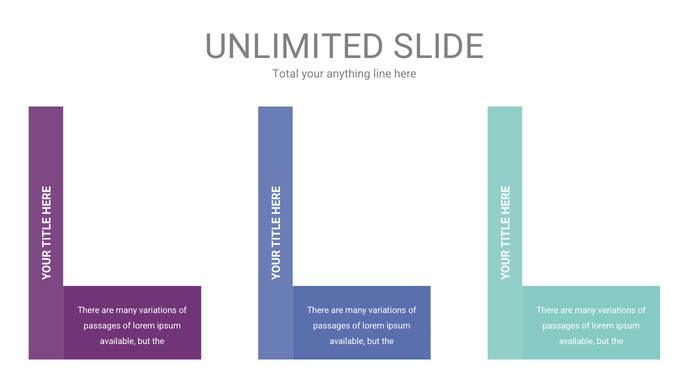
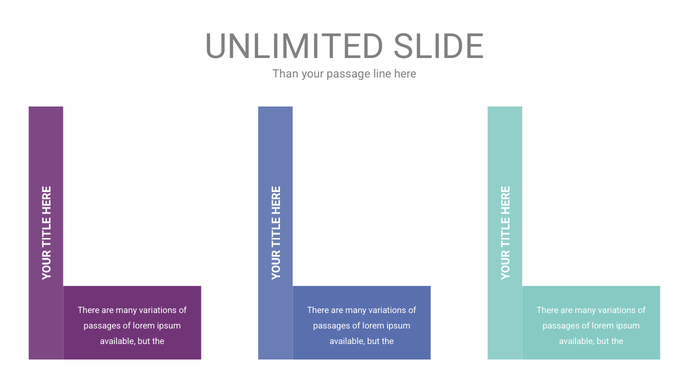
Total: Total -> Than (285, 74)
anything: anything -> passage (348, 74)
